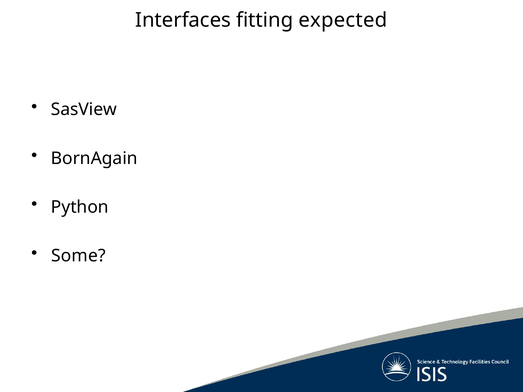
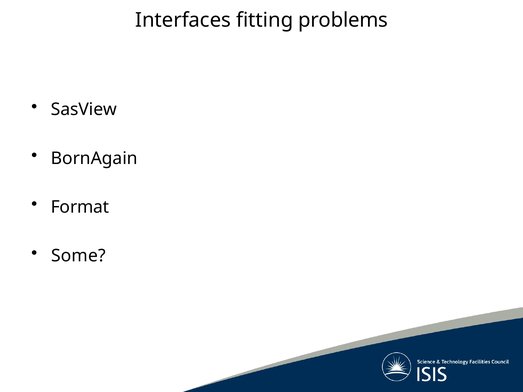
expected: expected -> problems (343, 20)
Python: Python -> Format (80, 207)
